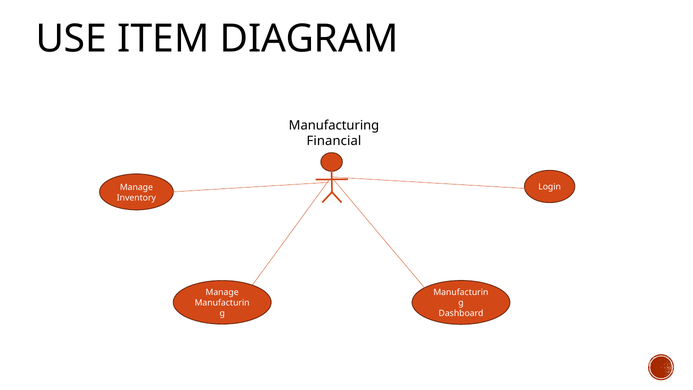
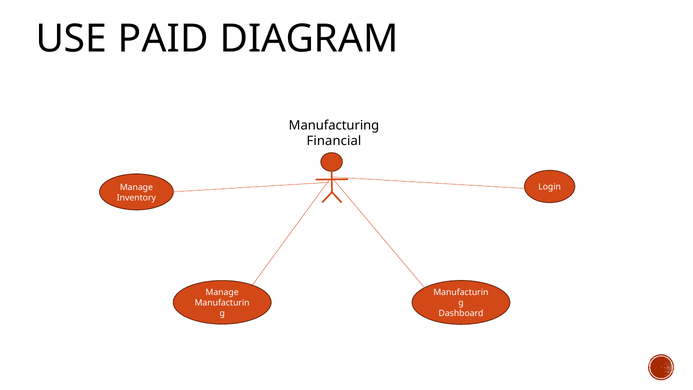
ITEM: ITEM -> PAID (163, 39)
